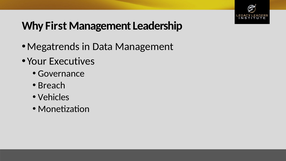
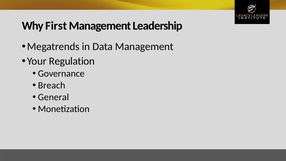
Executives: Executives -> Regulation (72, 61)
Vehicles: Vehicles -> General (53, 97)
